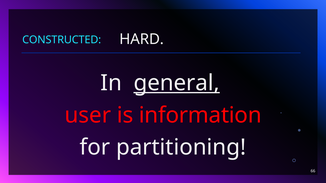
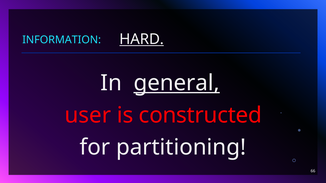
HARD underline: none -> present (142, 39)
CONSTRUCTED: CONSTRUCTED -> INFORMATION (62, 40)
information: information -> constructed (200, 115)
